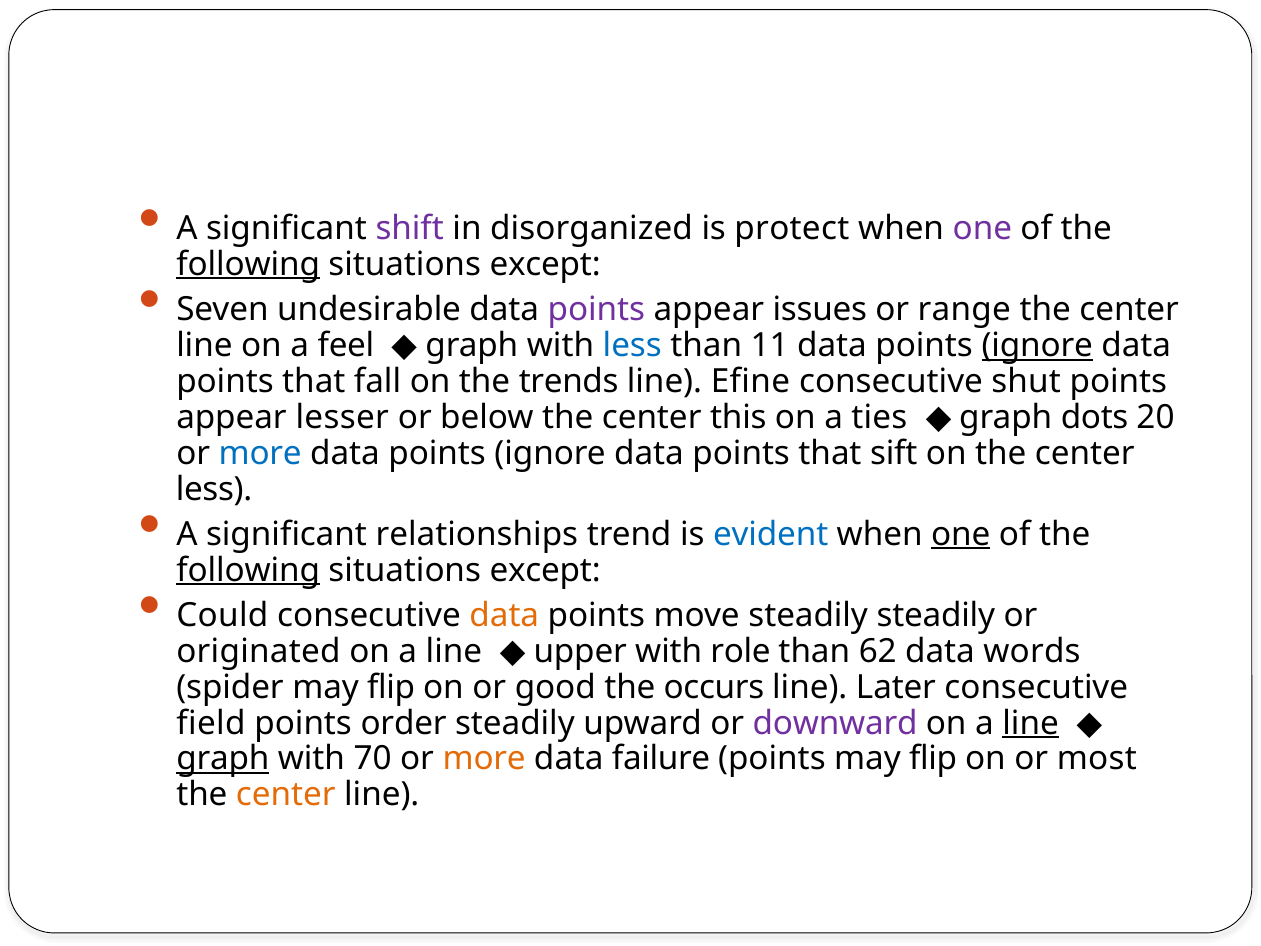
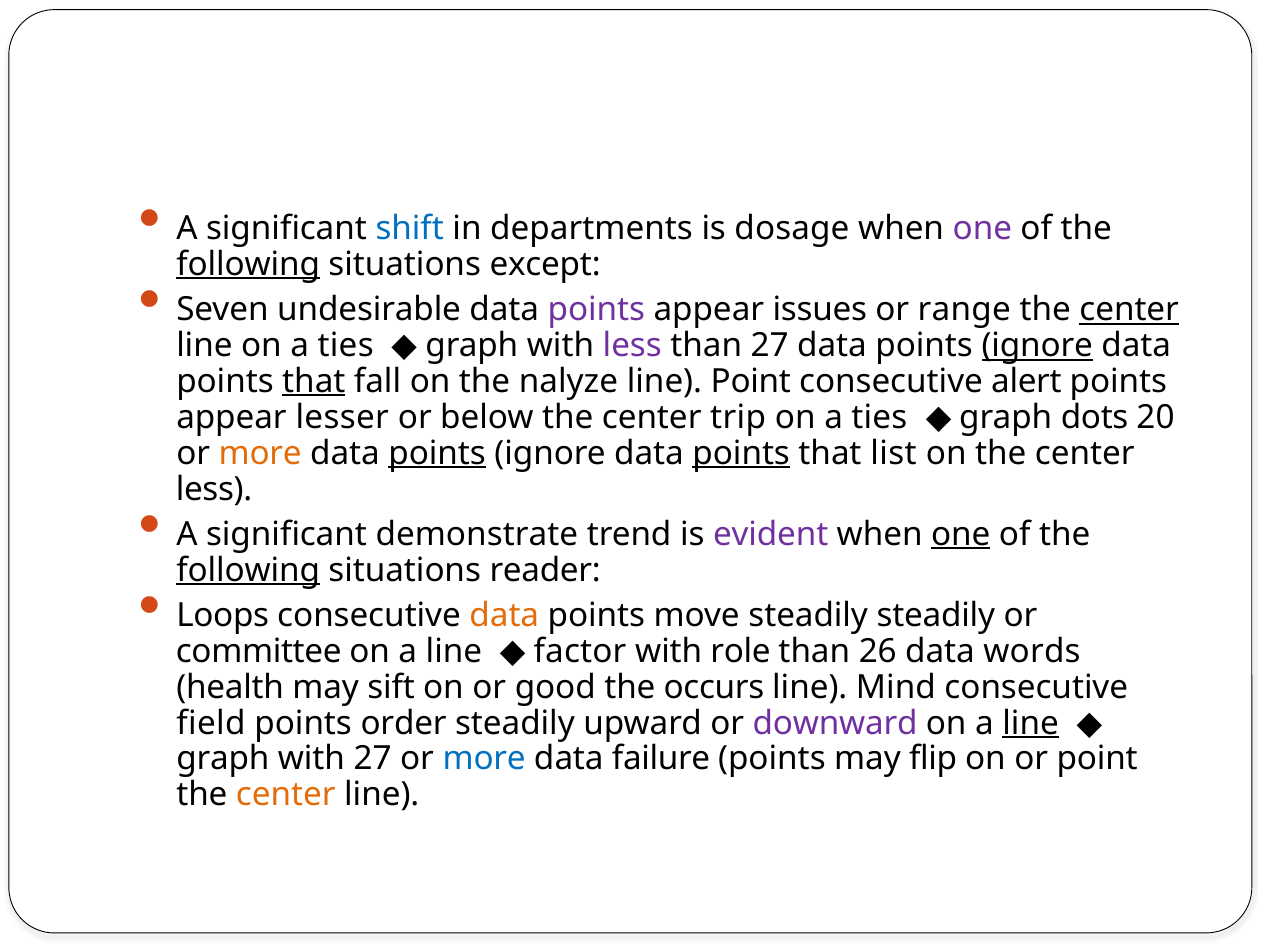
shift colour: purple -> blue (410, 228)
disorganized: disorganized -> departments (592, 228)
protect: protect -> dosage (792, 228)
center underline: none -> present (1129, 309)
line on a feel: feel -> ties (346, 345)
less colour: blue -> purple (632, 345)
than 11: 11 -> 27 (770, 345)
that underline: none -> present (314, 381)
trends: trends -> nalyze (568, 381)
line Efine: Efine -> Point (751, 381)
shut: shut -> alert (1026, 381)
this: this -> trip (738, 417)
more colour: blue -> orange (260, 453)
points underline: none -> present (437, 453)
points underline: none -> present (741, 453)
sift: sift -> list (894, 453)
relationships: relationships -> demonstrate (477, 534)
evident colour: blue -> purple (771, 534)
except: except -> reader (545, 570)
Could: Could -> Loops (223, 615)
originated: originated -> committee (259, 651)
upper: upper -> factor (580, 651)
62: 62 -> 26 (878, 651)
spider: spider -> health (230, 687)
flip: flip -> sift (391, 687)
Later: Later -> Mind (896, 687)
graph underline: present -> none (223, 759)
with 70: 70 -> 27 (373, 759)
more colour: orange -> blue (484, 759)
or most: most -> point (1097, 759)
